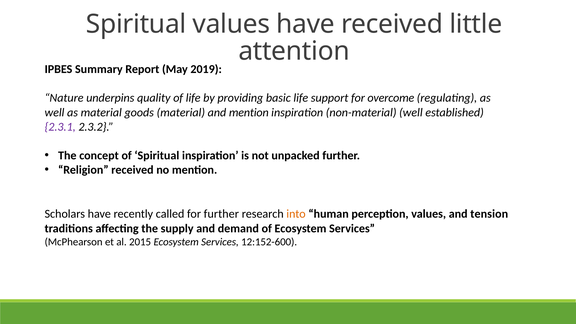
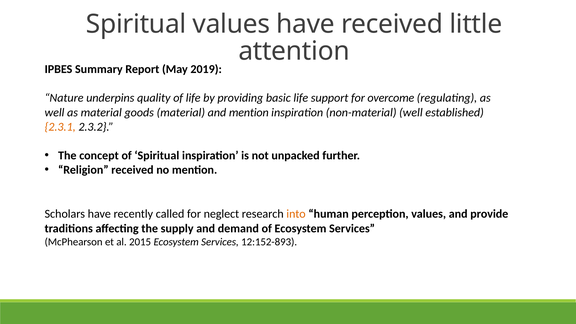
2.3.1 colour: purple -> orange (60, 127)
for further: further -> neglect (221, 214)
tension: tension -> provide (489, 214)
12:152-600: 12:152-600 -> 12:152-893 (269, 242)
